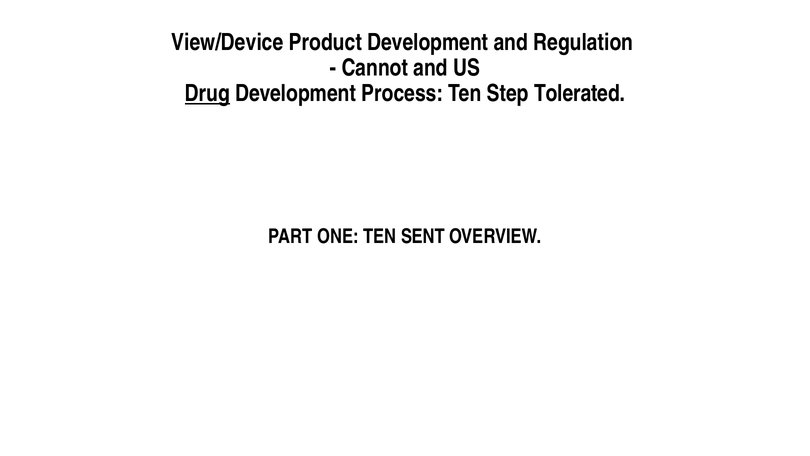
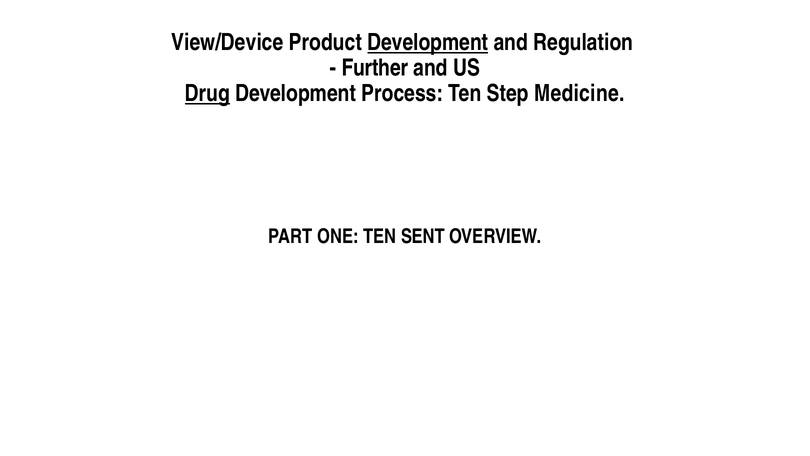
Development underline: none -> present (428, 43)
Cannot: Cannot -> Further (375, 68)
Tolerated: Tolerated -> Medicine (579, 94)
